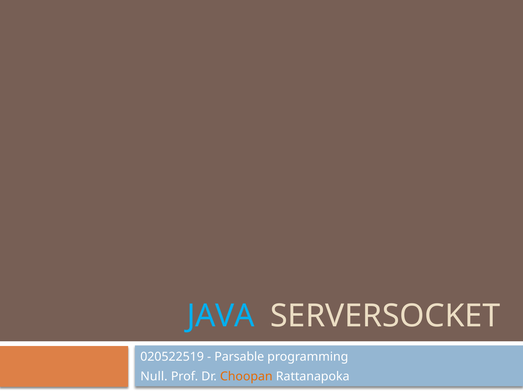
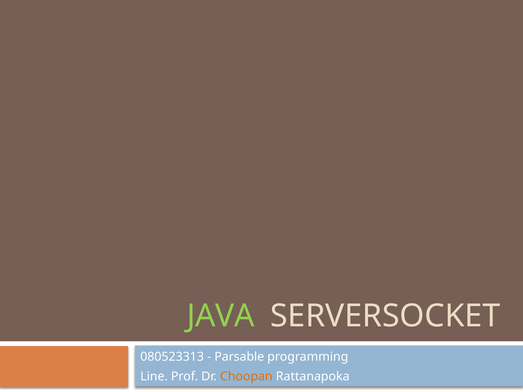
JAVA colour: light blue -> light green (221, 316)
020522519: 020522519 -> 080523313 (172, 357)
Null: Null -> Line (154, 377)
